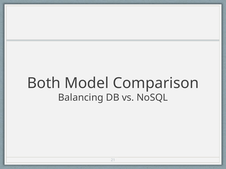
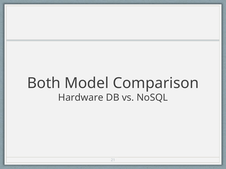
Balancing: Balancing -> Hardware (81, 98)
